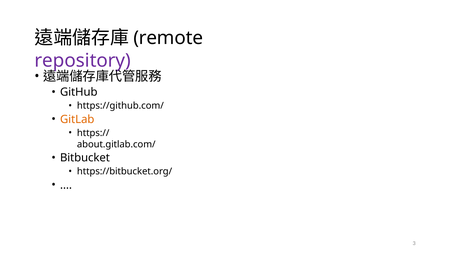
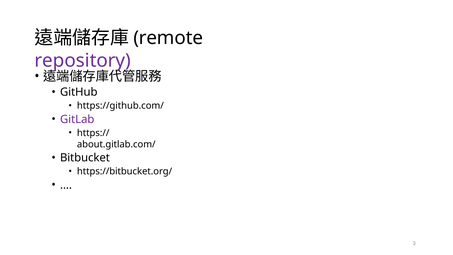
GitLab colour: orange -> purple (77, 119)
